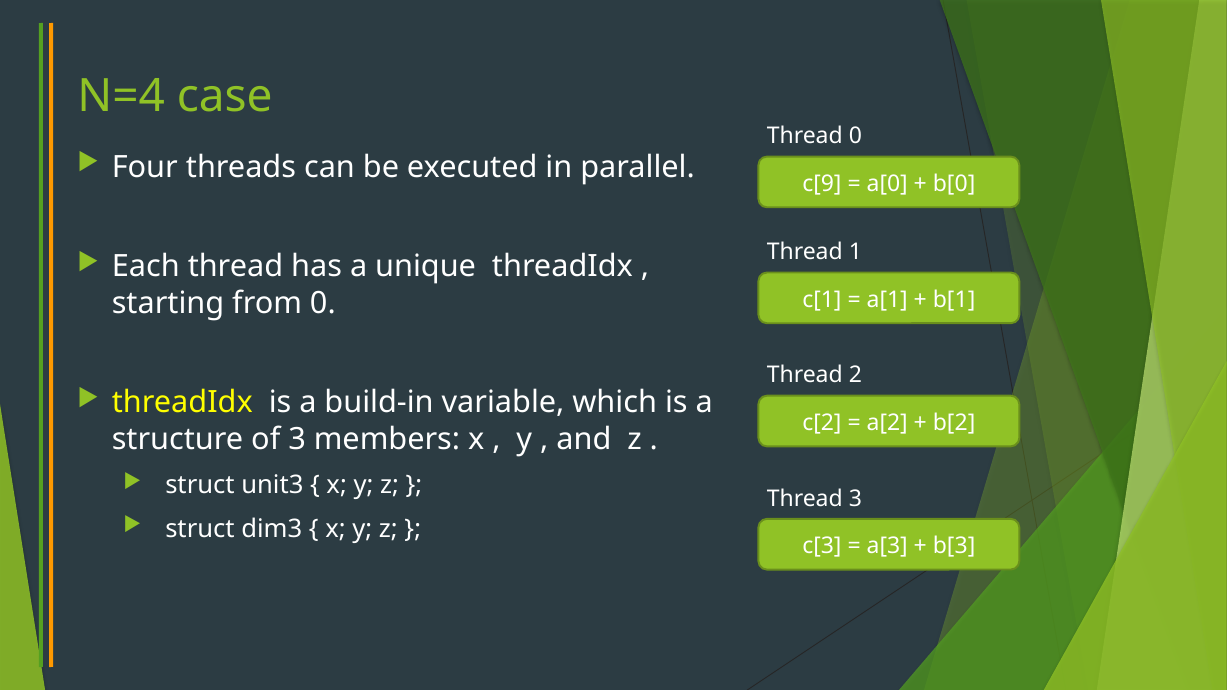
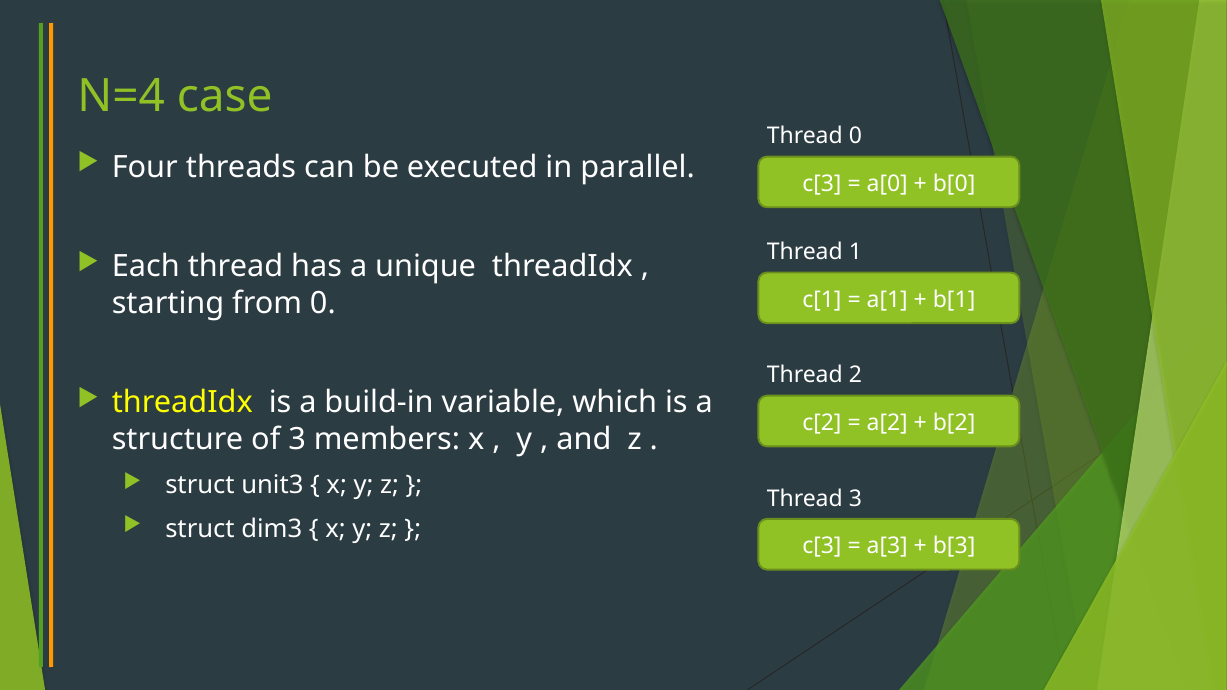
c[9: c[9 -> c[3 (822, 184)
